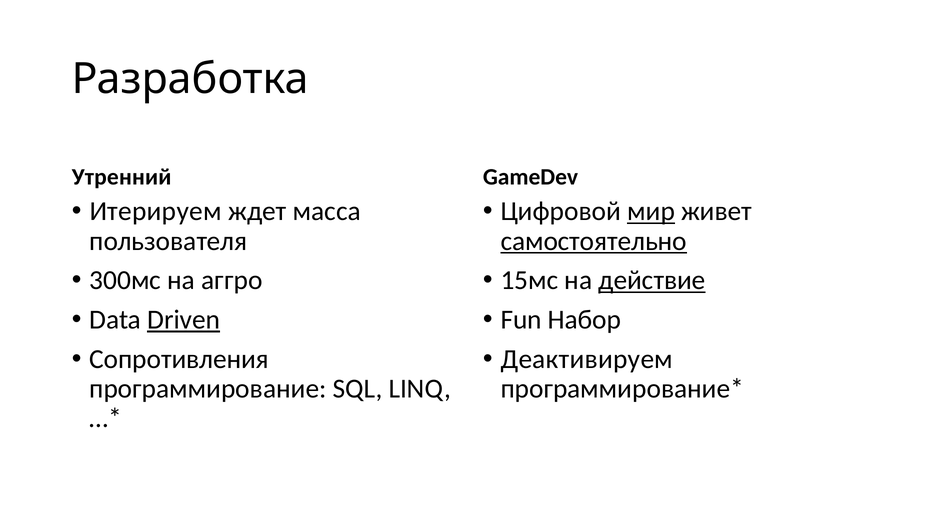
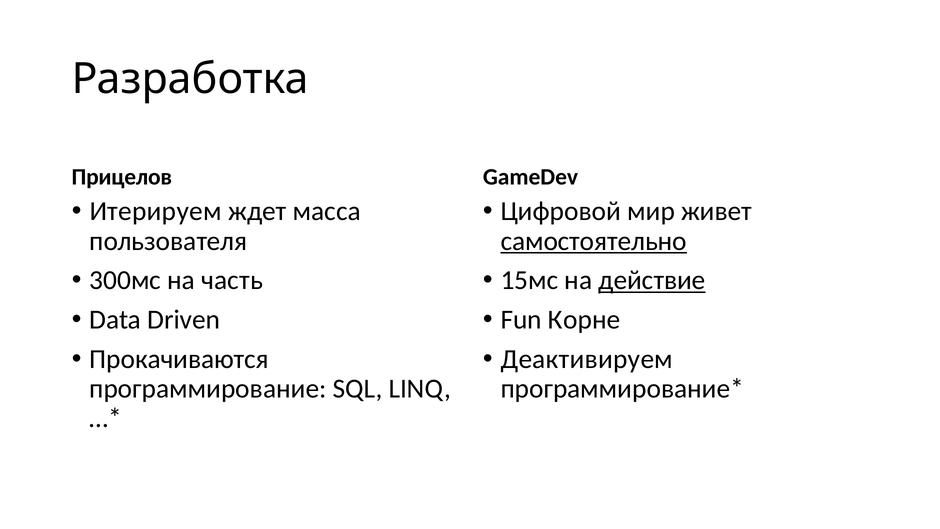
Утренний: Утренний -> Прицелов (122, 177)
мир underline: present -> none (651, 211)
аггро: аггро -> часть (232, 280)
Driven underline: present -> none (184, 320)
Набор: Набор -> Корне (584, 320)
Сопротивления: Сопротивления -> Прокачиваются (179, 359)
